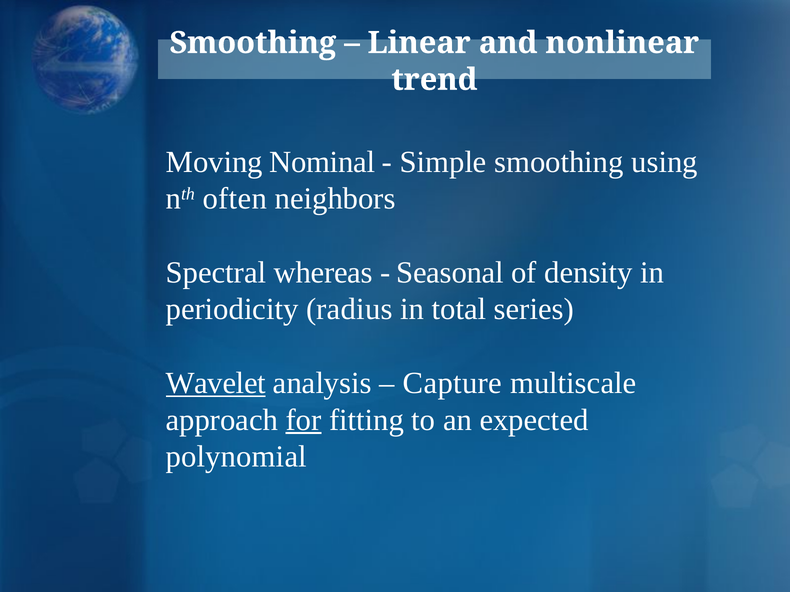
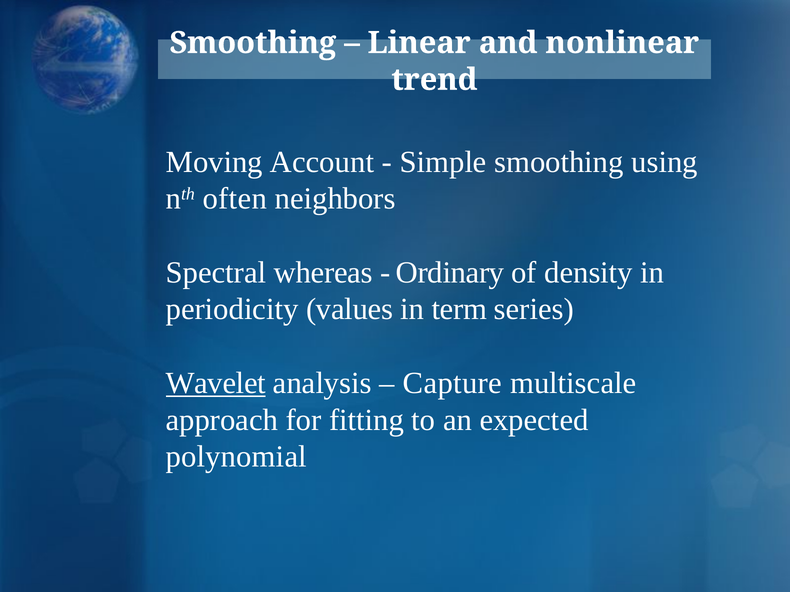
Nominal: Nominal -> Account (322, 162)
Seasonal: Seasonal -> Ordinary (450, 273)
radius: radius -> values (350, 310)
total: total -> term (459, 310)
for underline: present -> none (304, 420)
